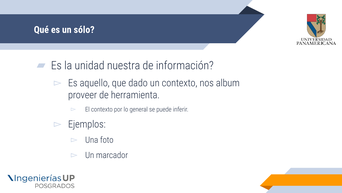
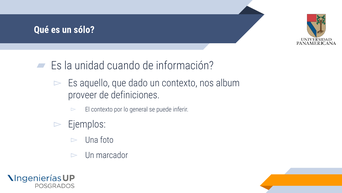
nuestra: nuestra -> cuando (124, 65)
herramienta: herramienta -> definiciones (135, 95)
